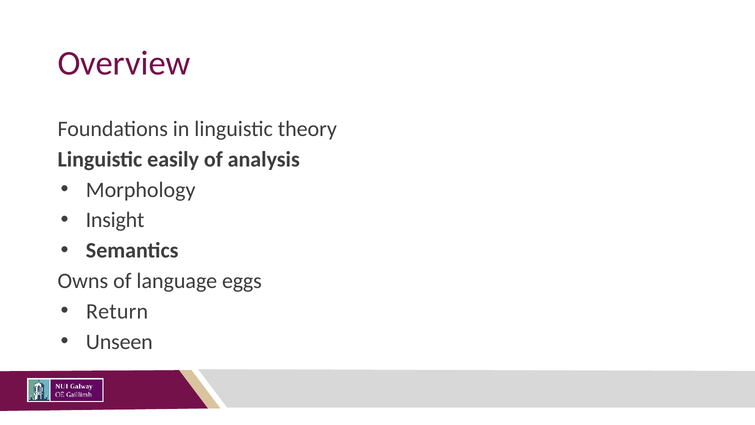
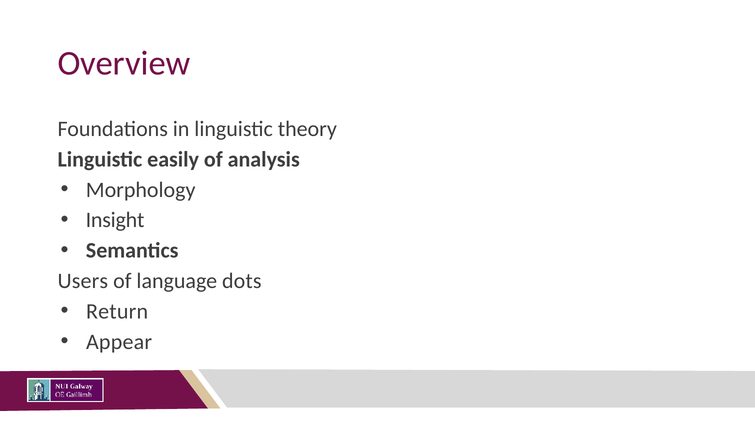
Owns: Owns -> Users (83, 281)
eggs: eggs -> dots (242, 281)
Unseen: Unseen -> Appear (119, 342)
